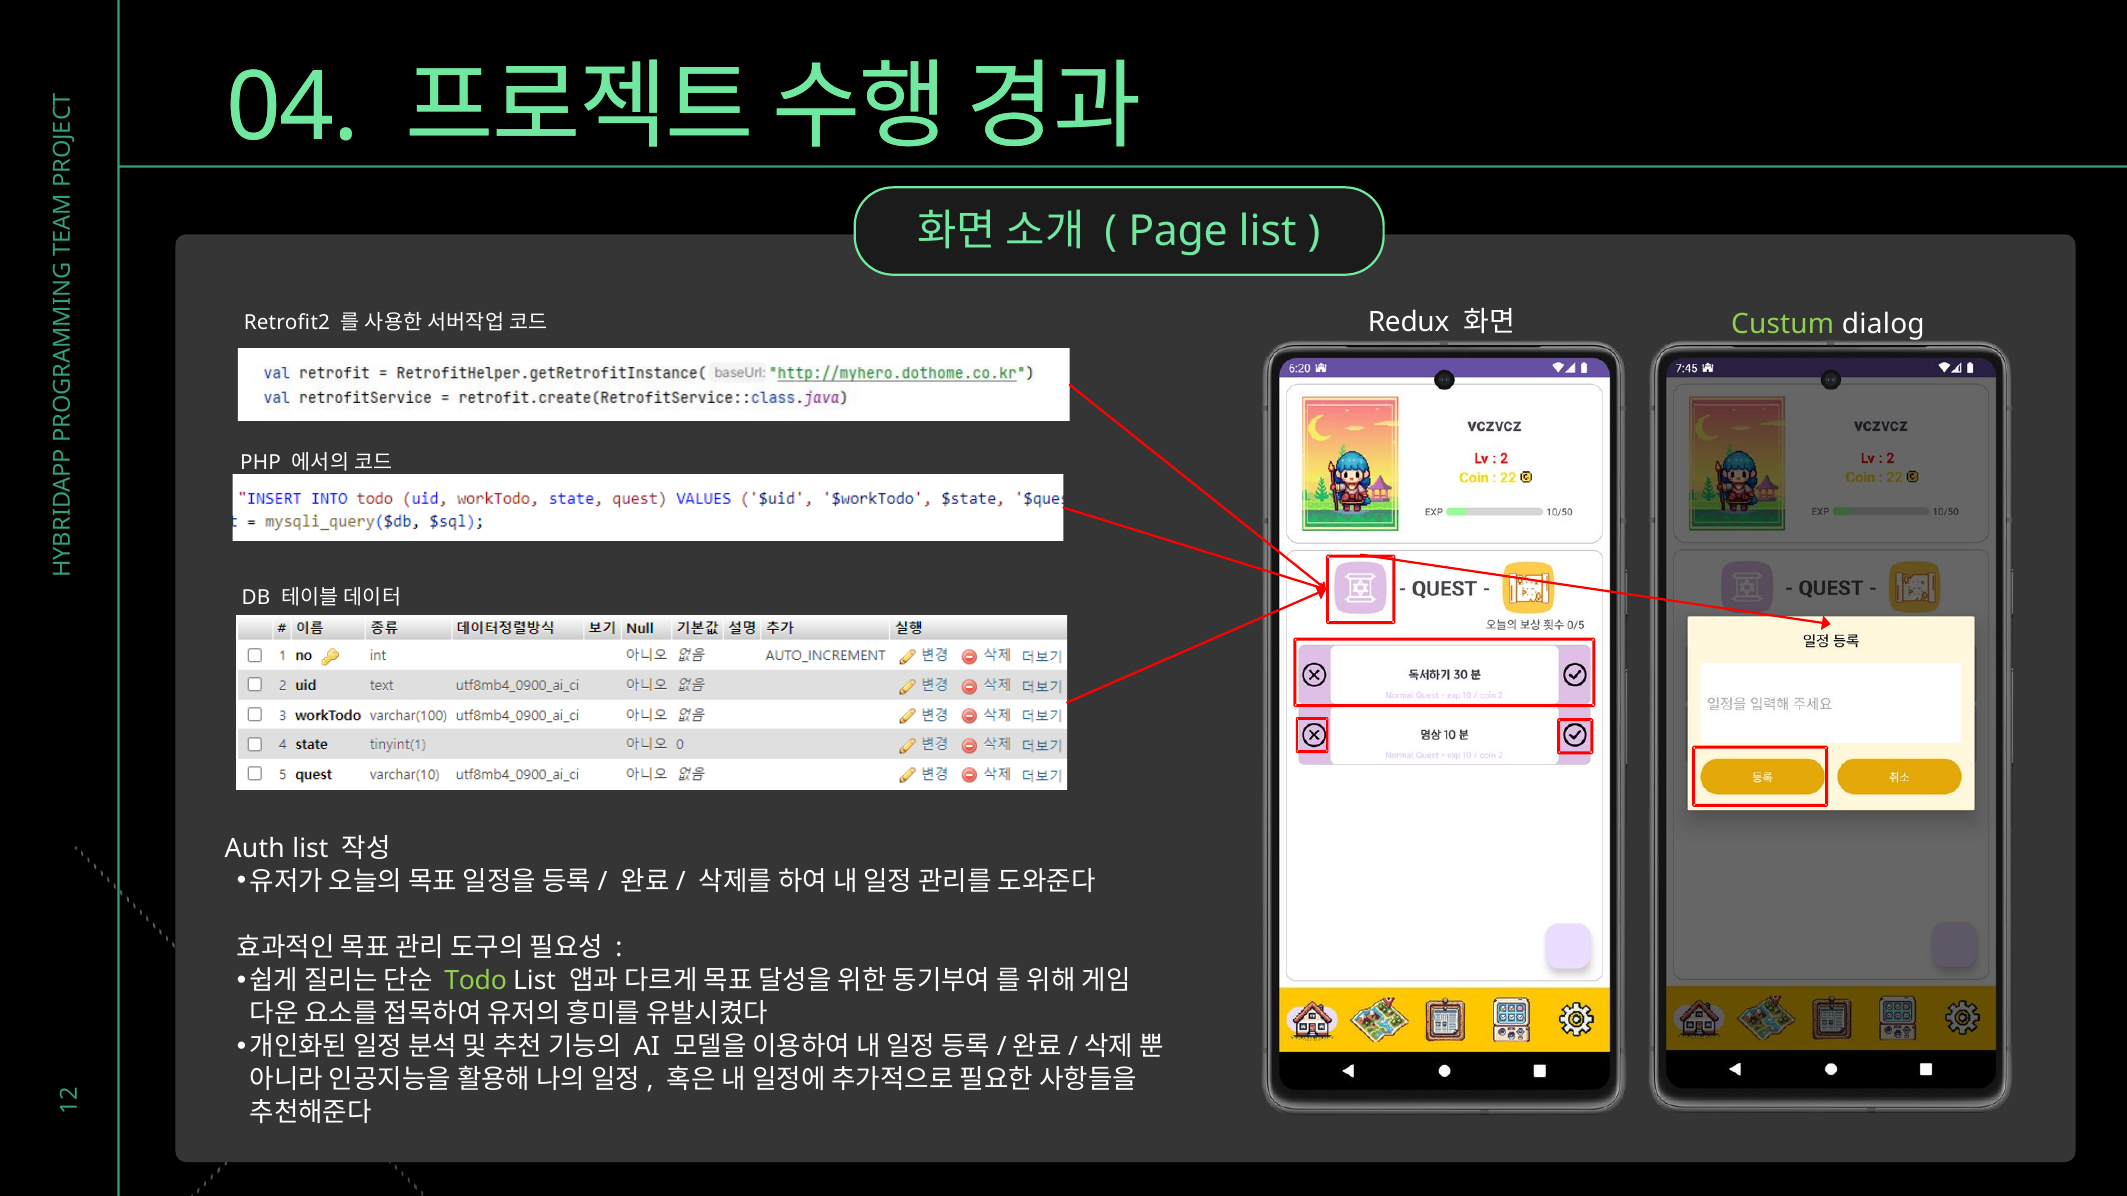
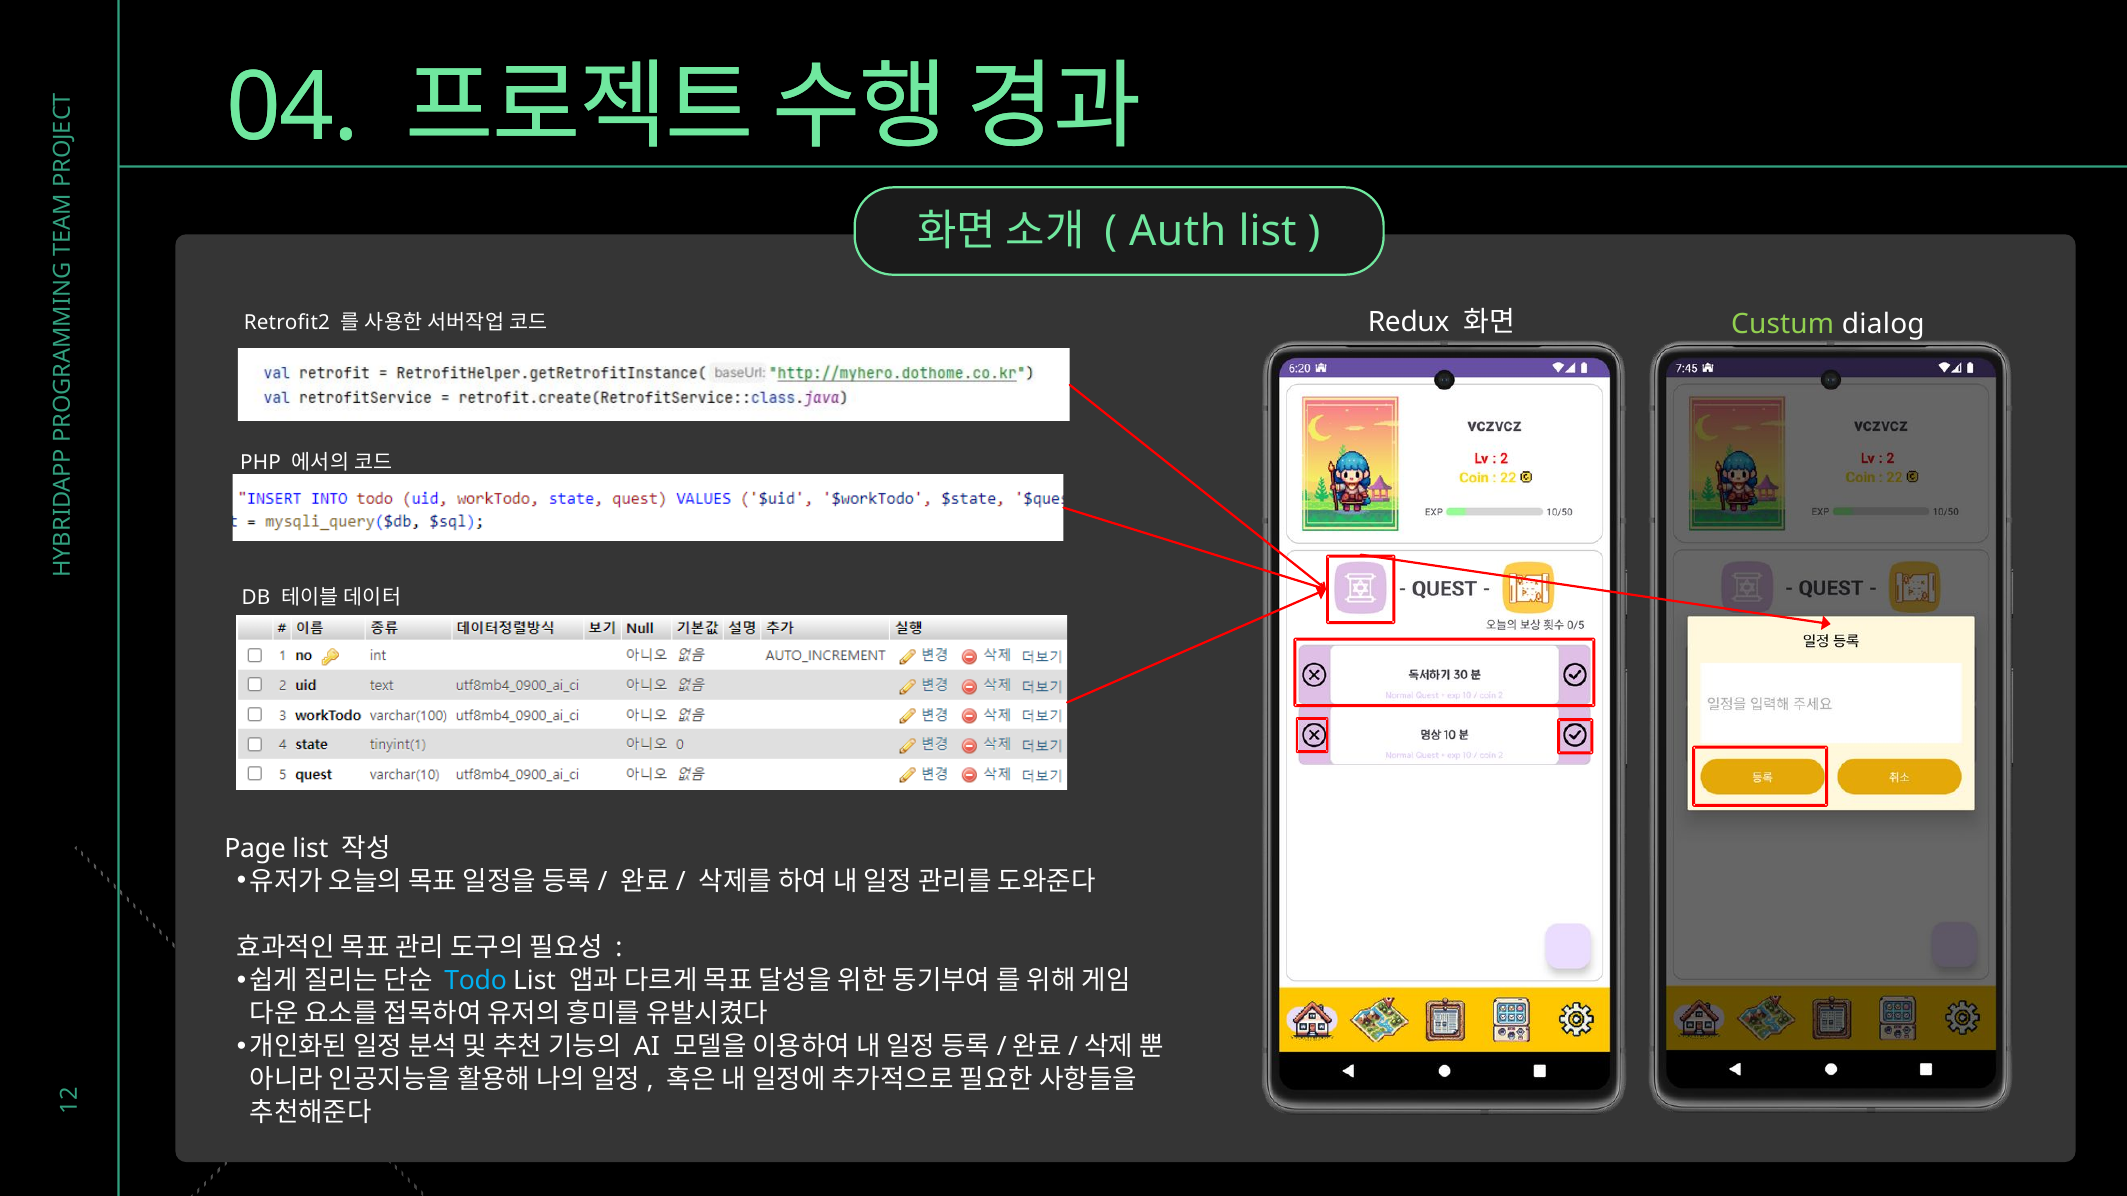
Page: Page -> Auth (1178, 232)
Auth: Auth -> Page (255, 849)
Todo colour: light green -> light blue (476, 981)
